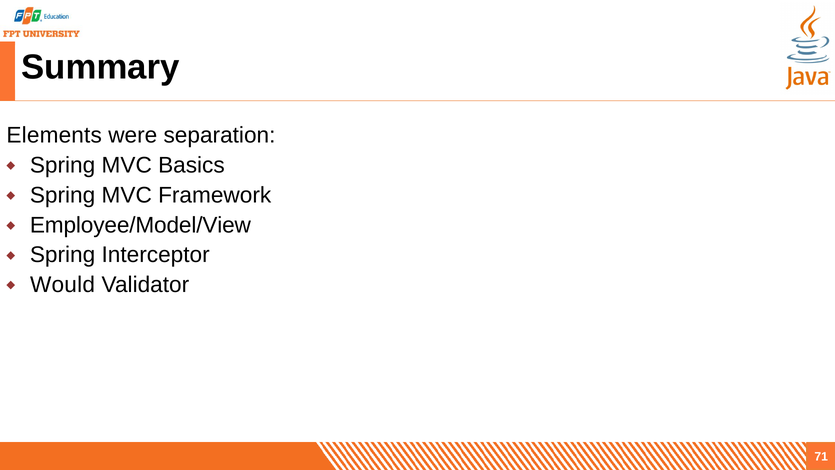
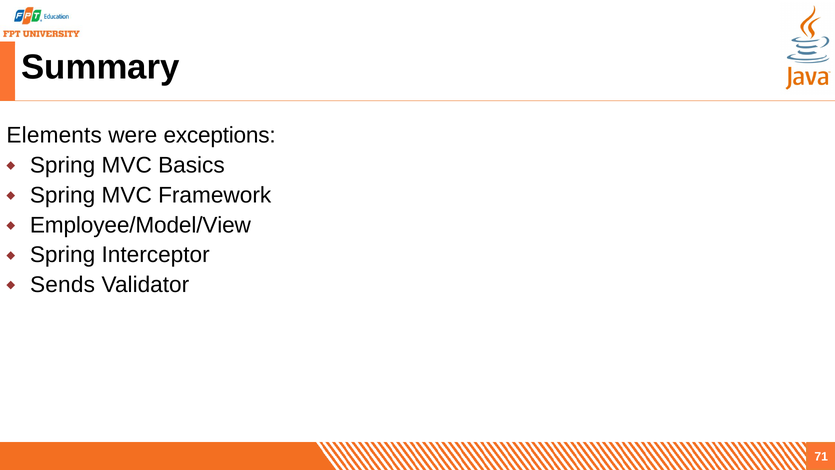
separation: separation -> exceptions (220, 135)
Would: Would -> Sends (63, 285)
